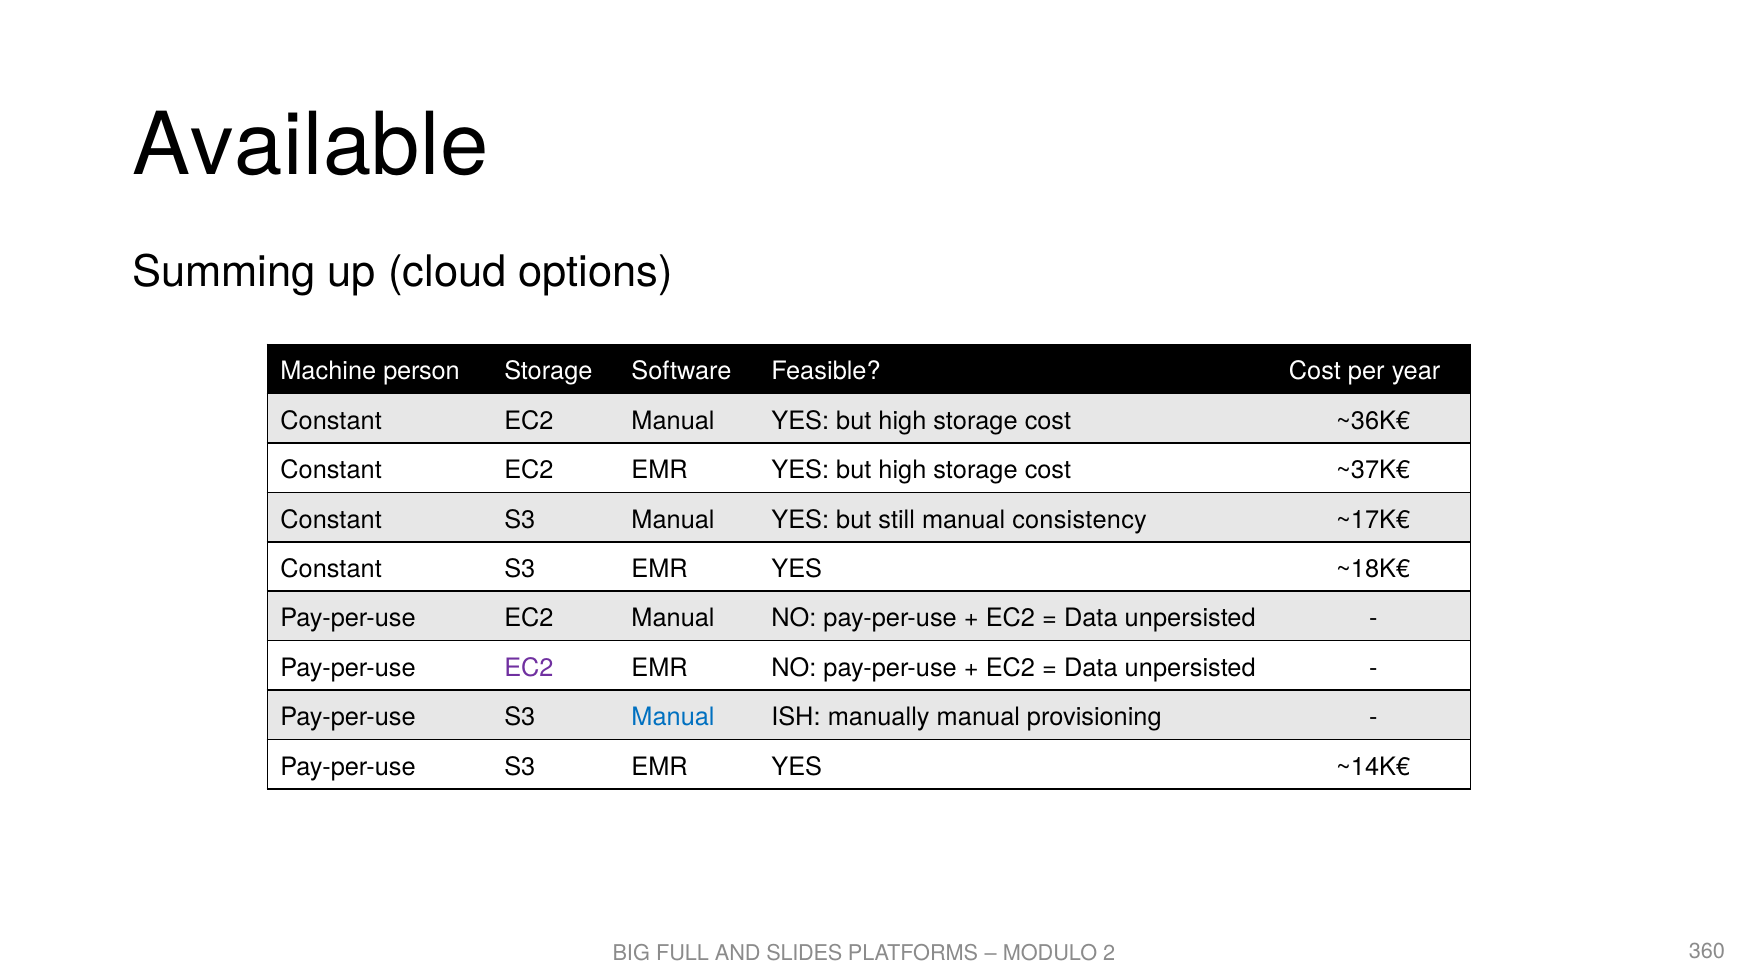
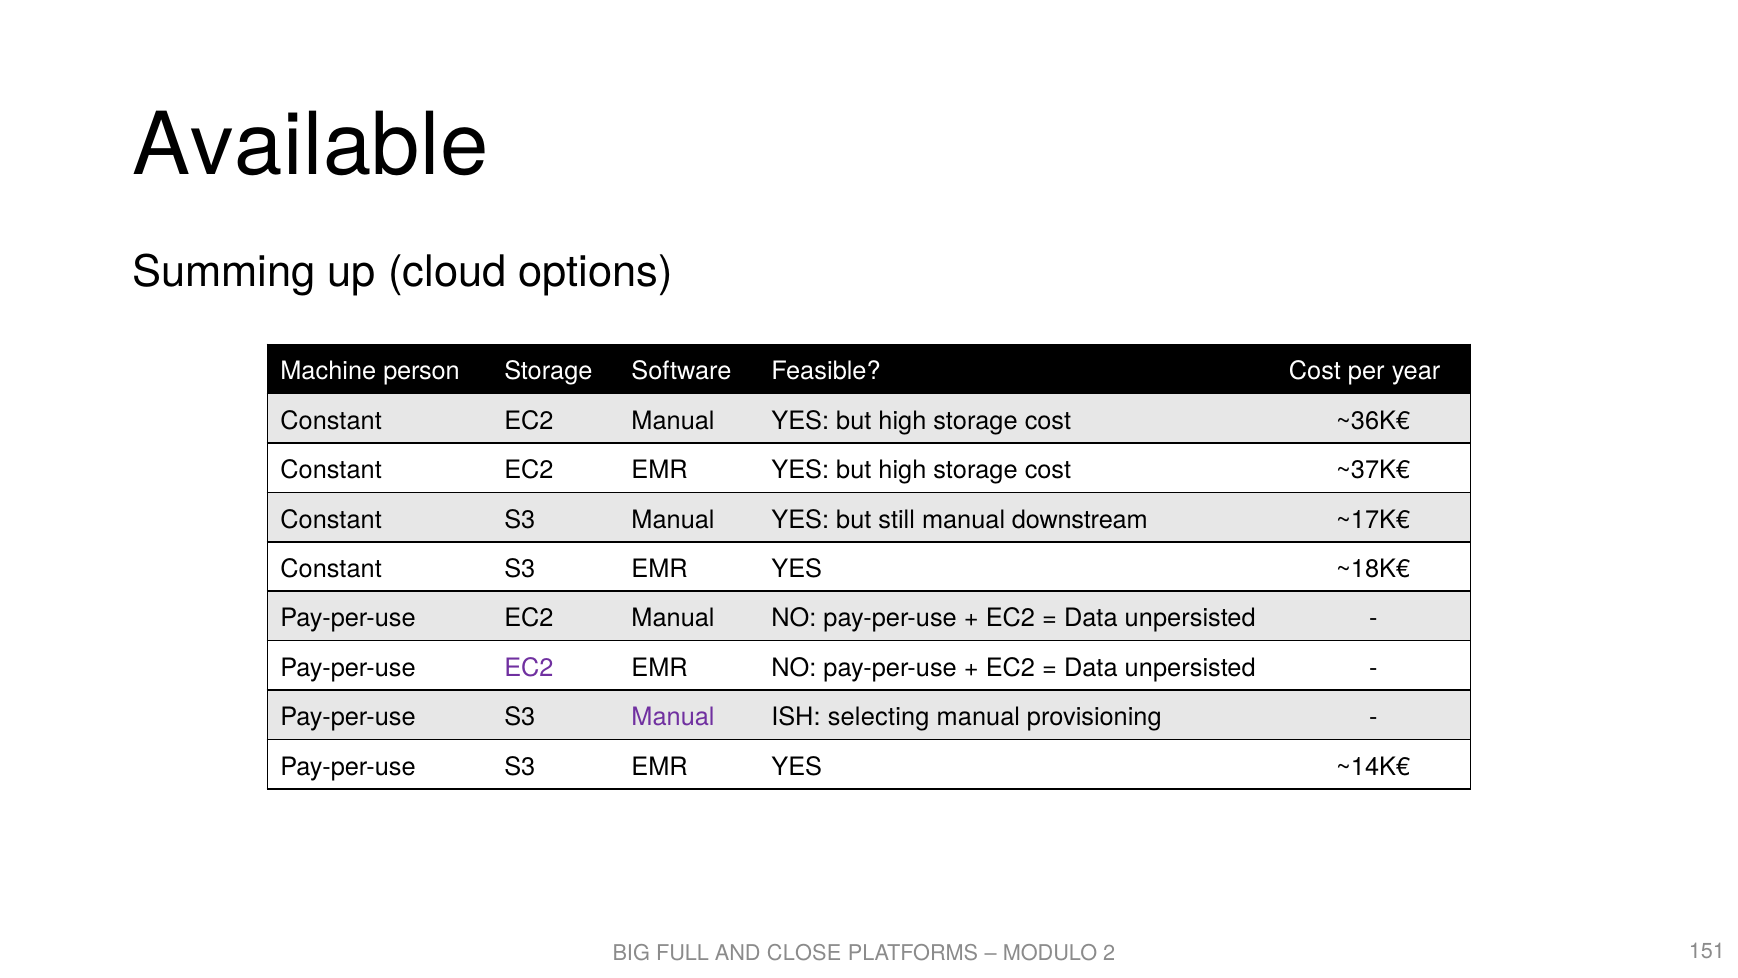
consistency: consistency -> downstream (1080, 520)
Manual colour: blue -> purple (673, 717)
manually: manually -> selecting (879, 717)
SLIDES: SLIDES -> CLOSE (804, 953)
360: 360 -> 151 (1707, 951)
